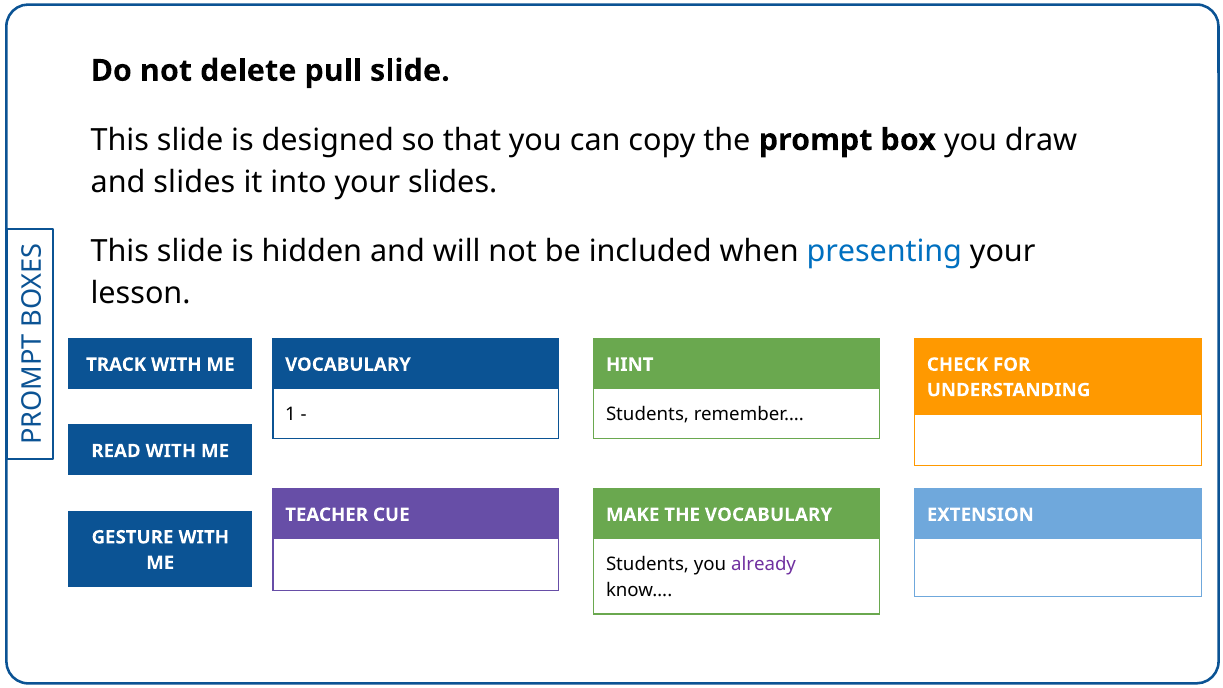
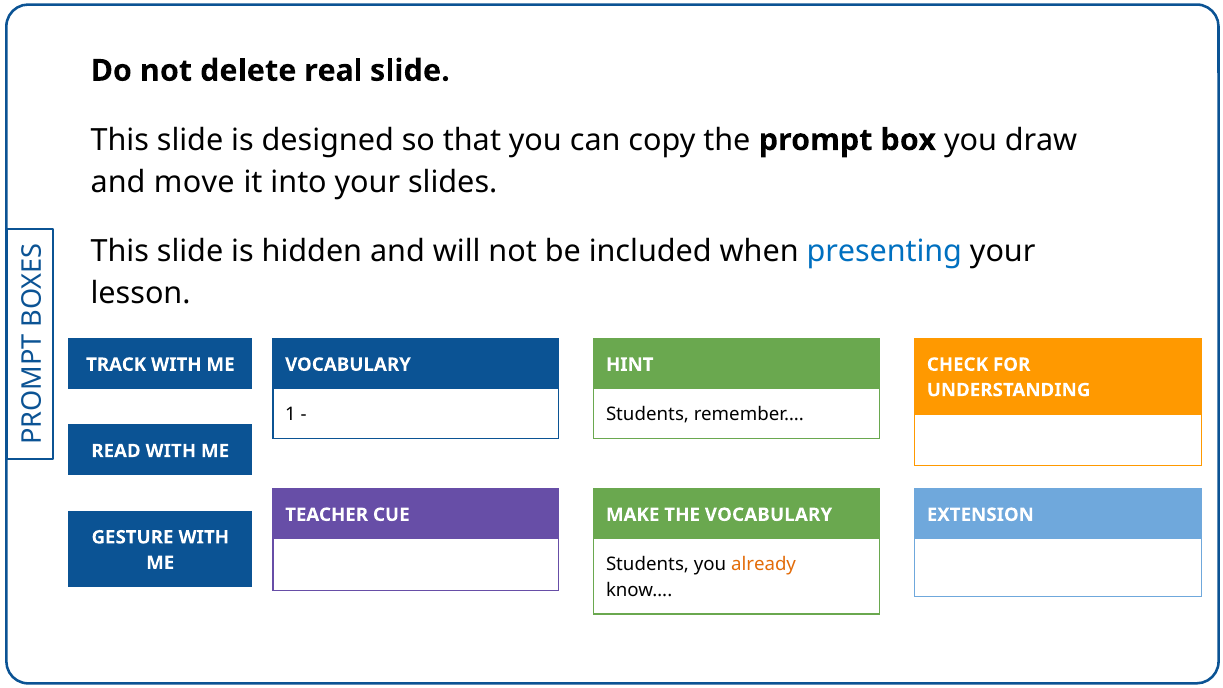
pull: pull -> real (333, 71)
and slides: slides -> move (194, 182)
already colour: purple -> orange (764, 565)
